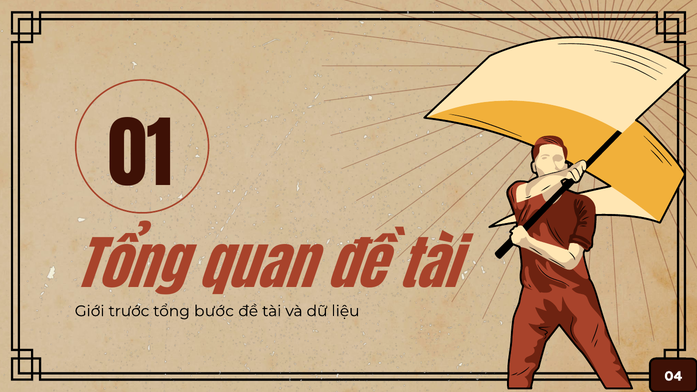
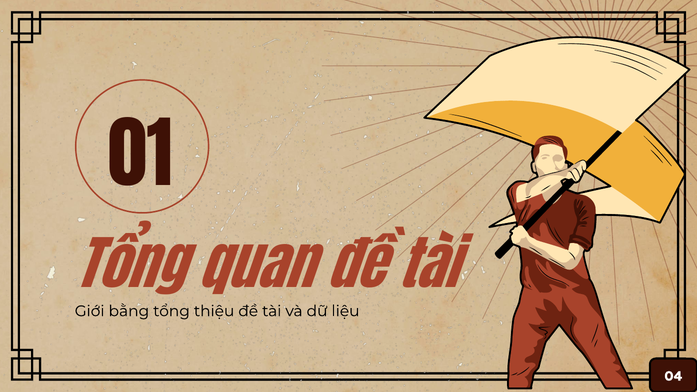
trước: trước -> bằng (129, 311)
bước: bước -> thiệu (214, 311)
